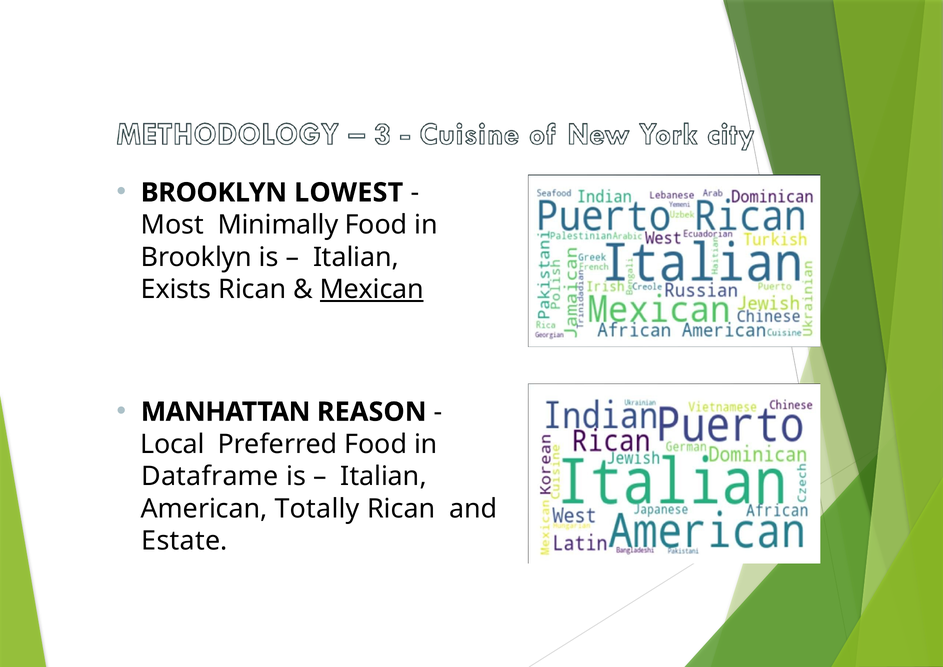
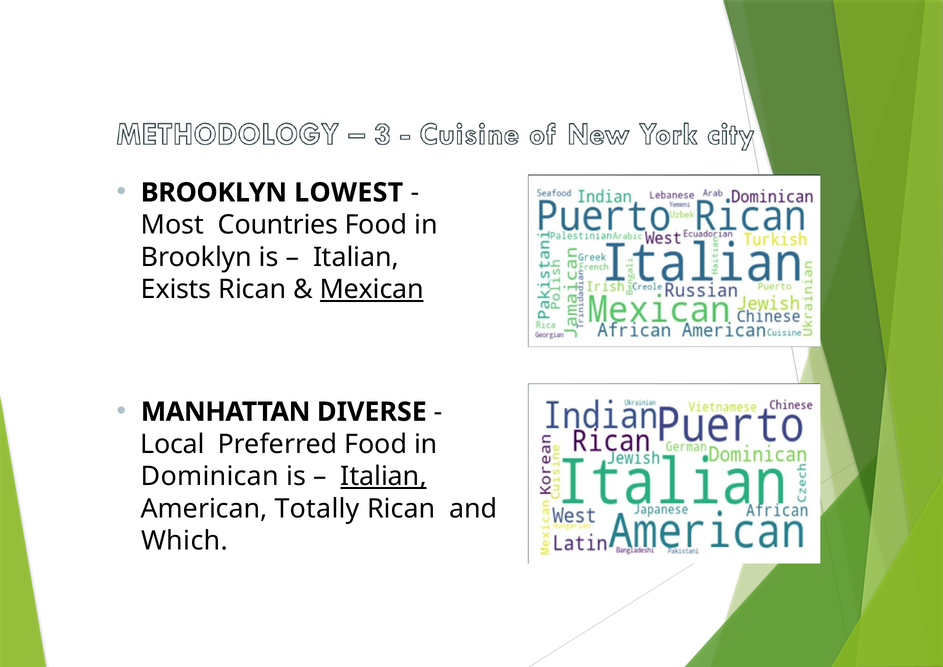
Minimally: Minimally -> Countries (278, 225)
REASON: REASON -> DIVERSE (372, 412)
Dataframe: Dataframe -> Dominican (210, 476)
Italian underline: none -> present (384, 476)
Estate: Estate -> Which (185, 541)
